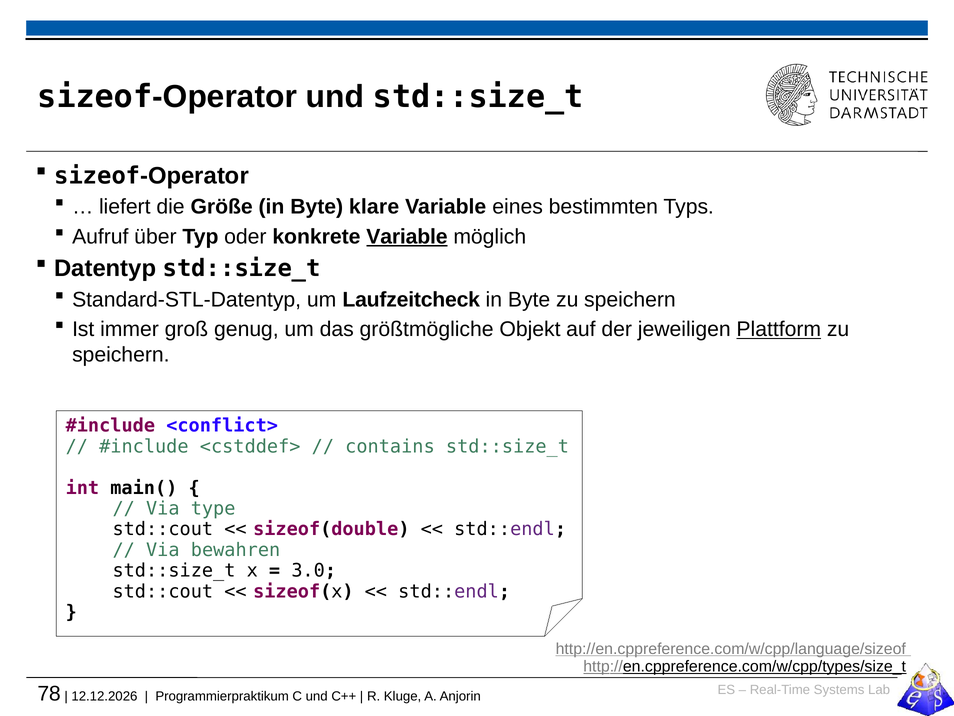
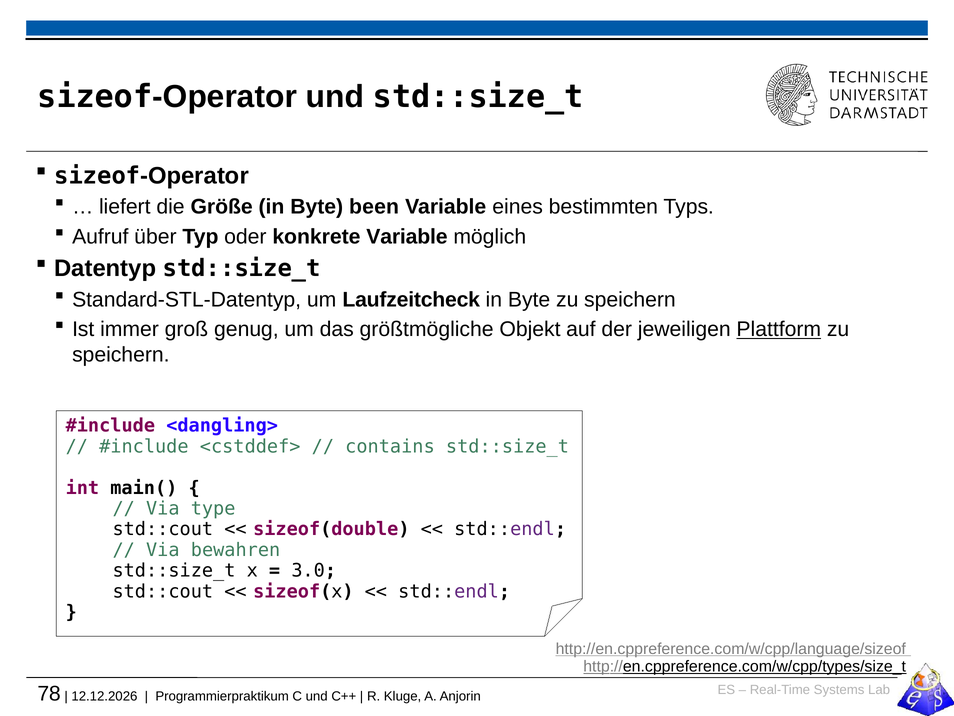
klare: klare -> been (374, 207)
Variable underline: present -> none (407, 236)
<conflict>: <conflict> -> <dangling> (222, 425)
